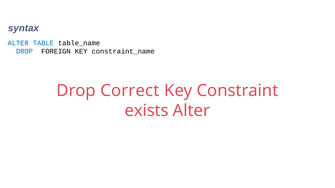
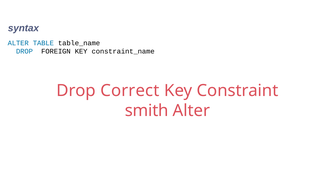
exists: exists -> smith (147, 111)
